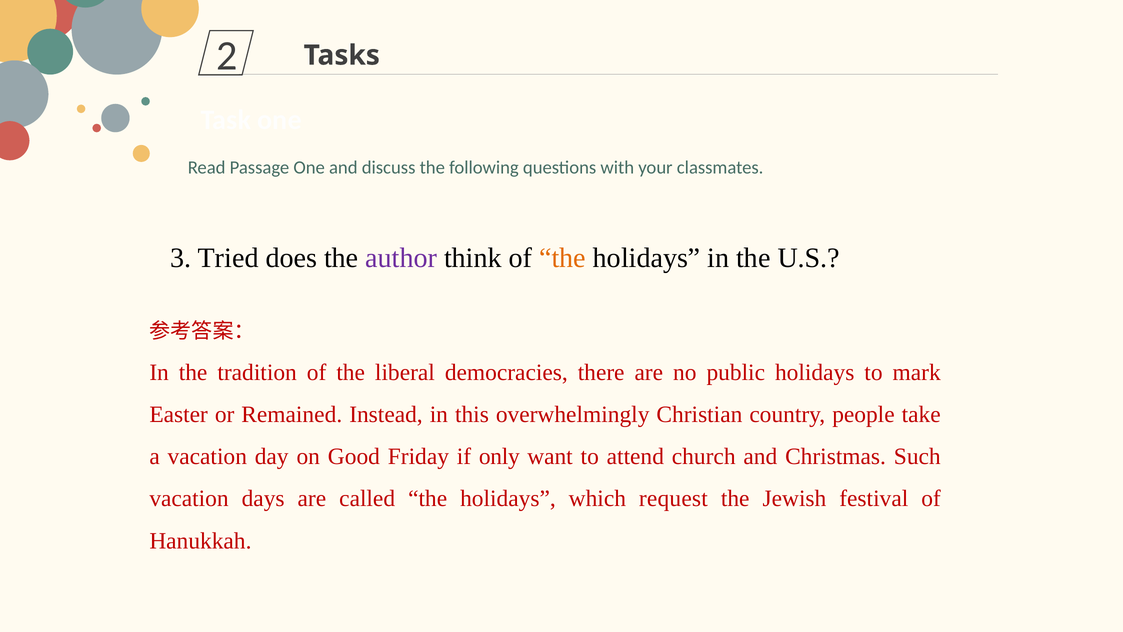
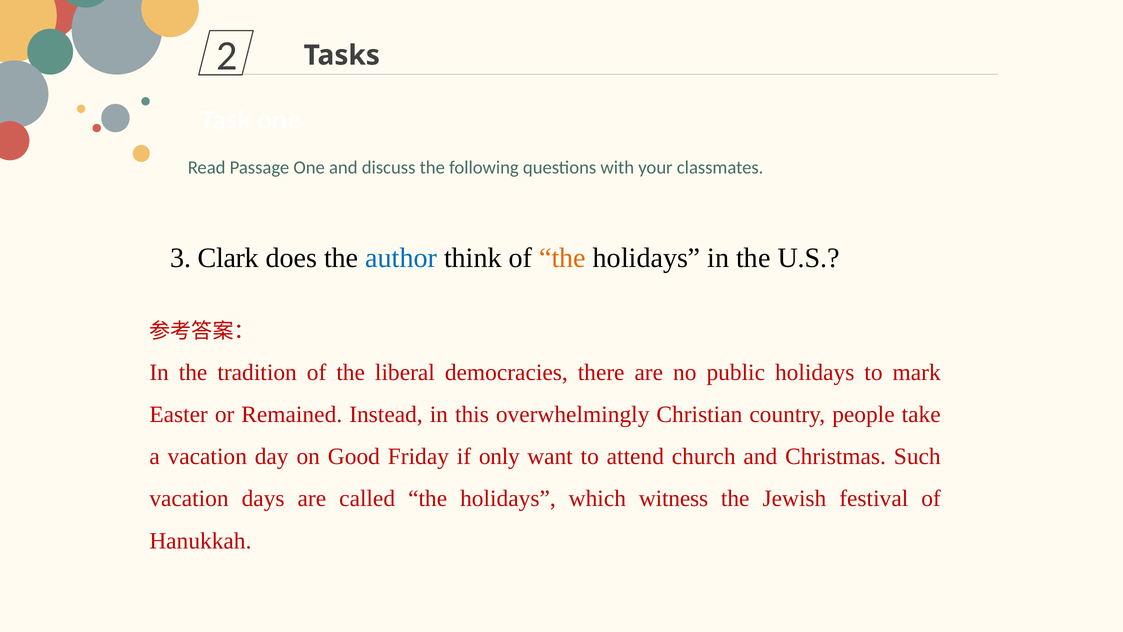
Tried: Tried -> Clark (228, 258)
author colour: purple -> blue (401, 258)
request: request -> witness (674, 498)
